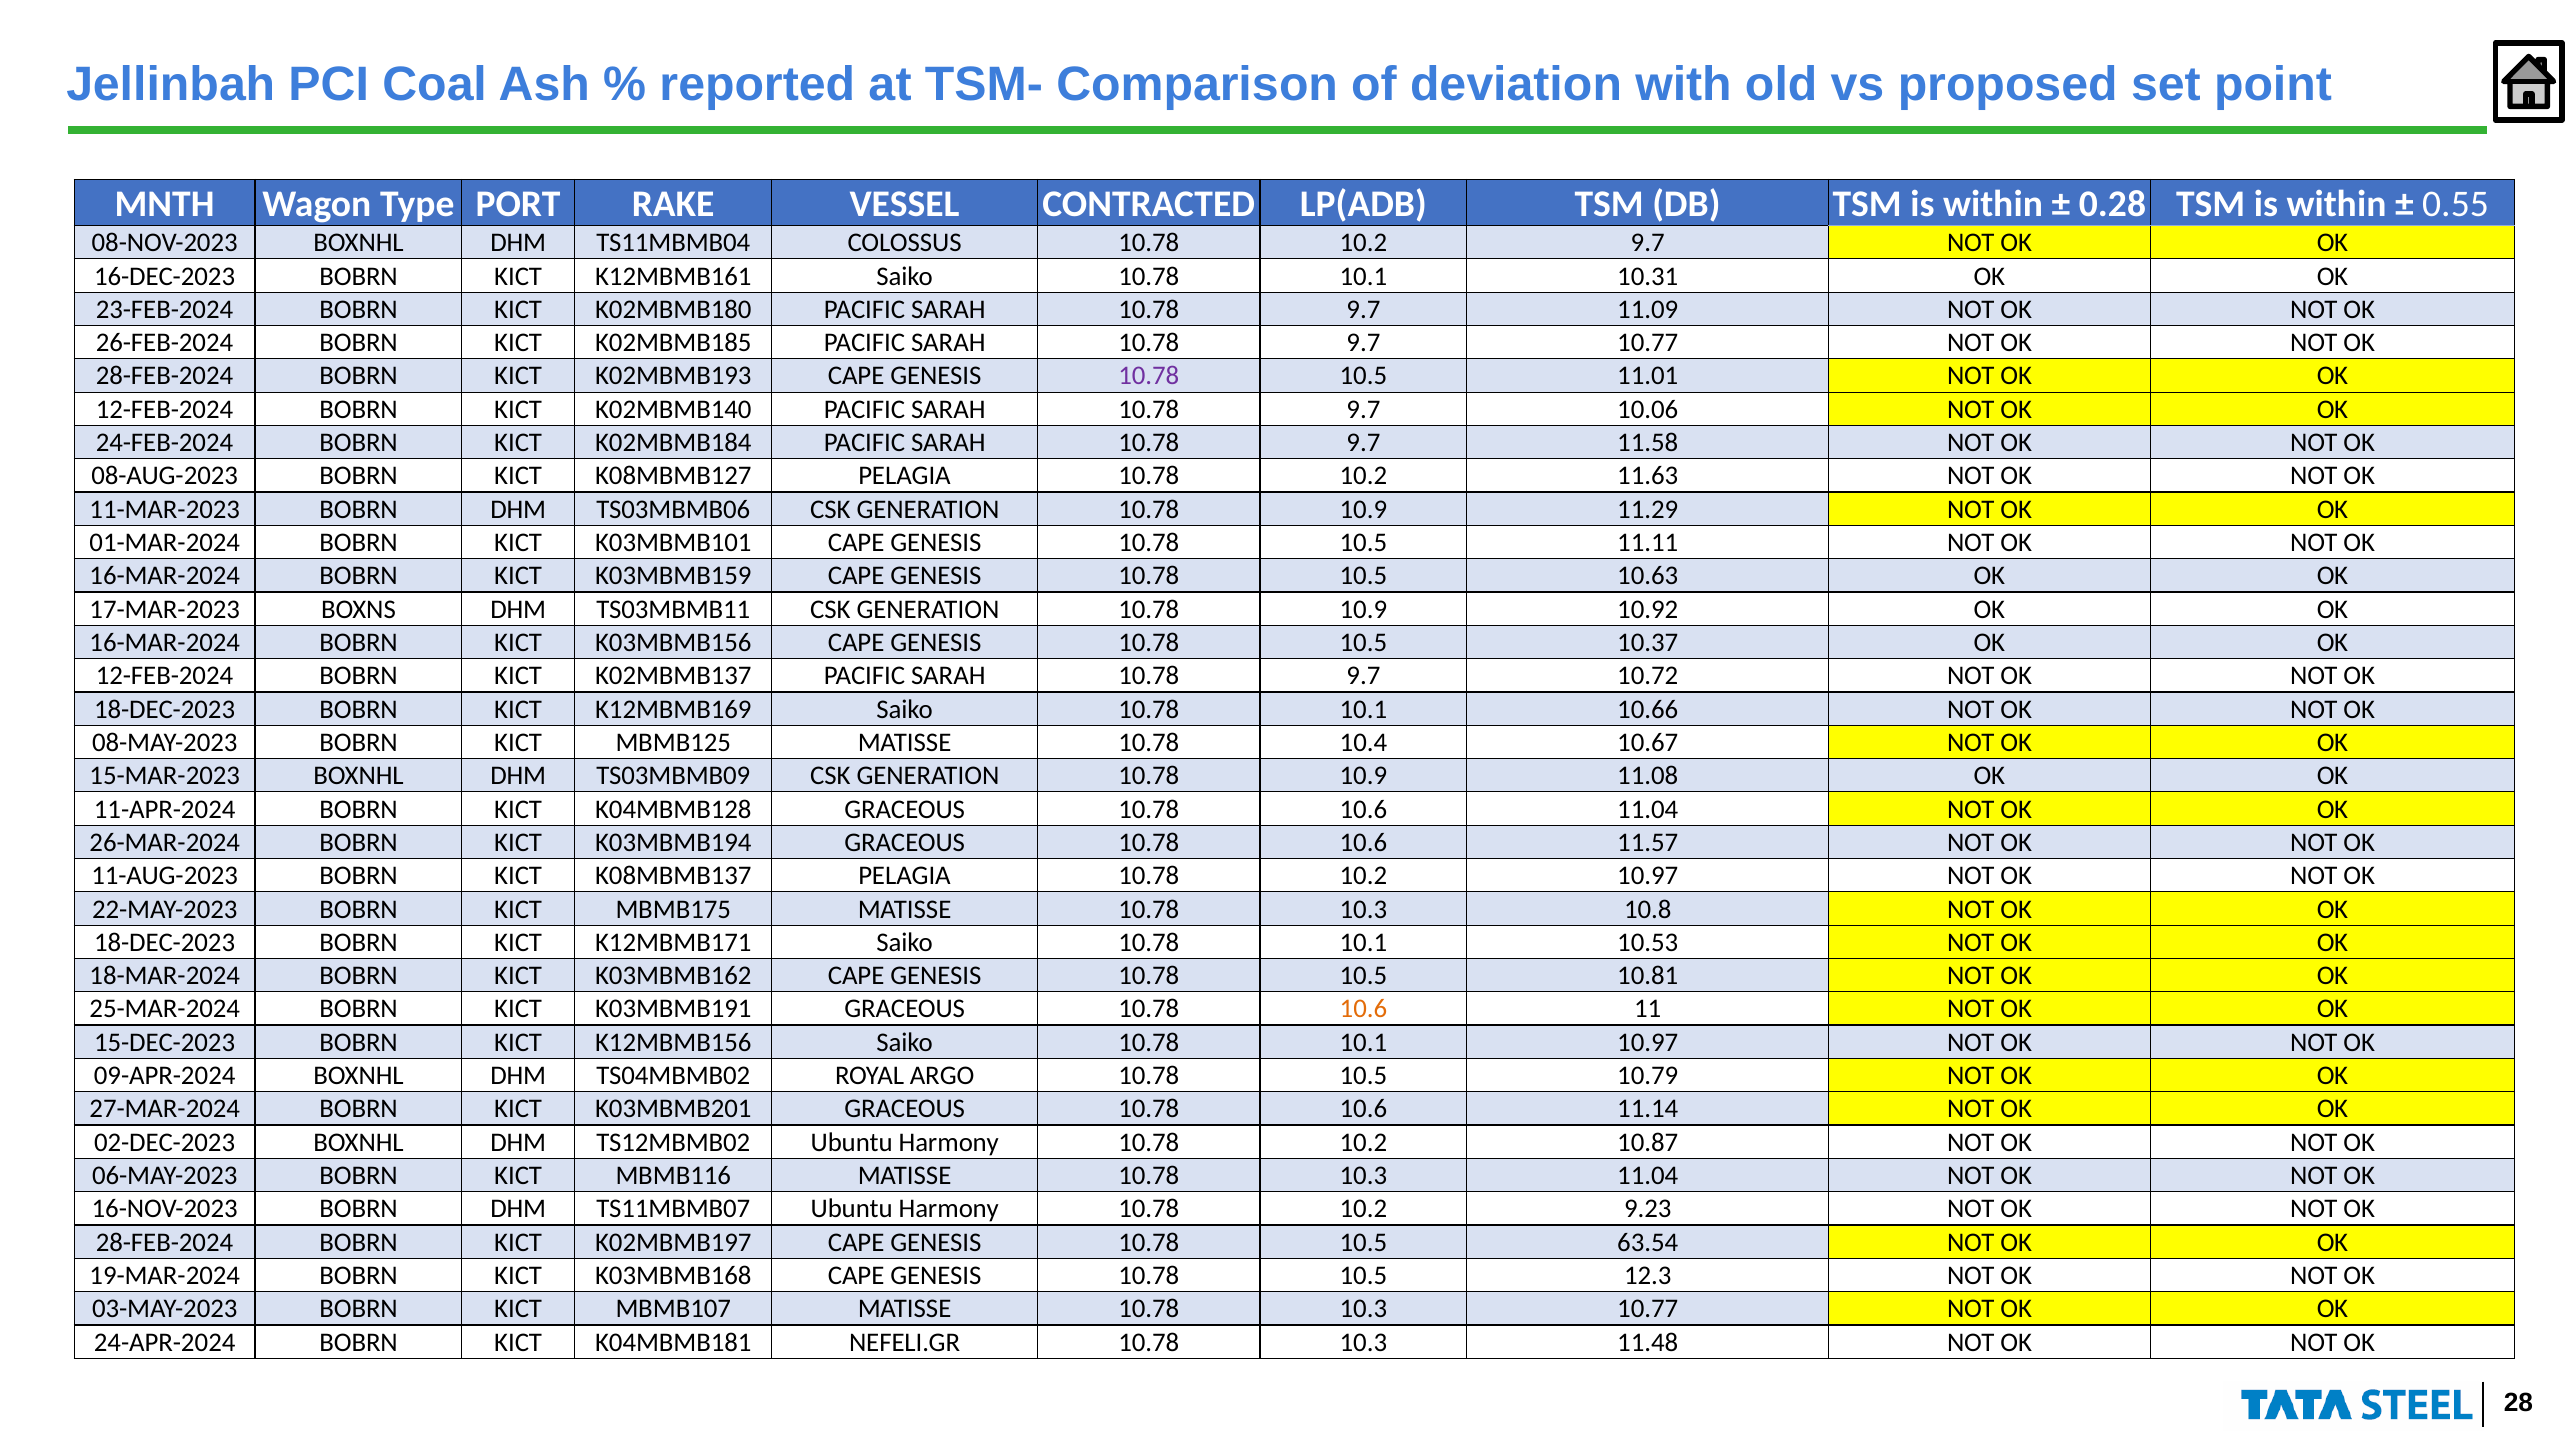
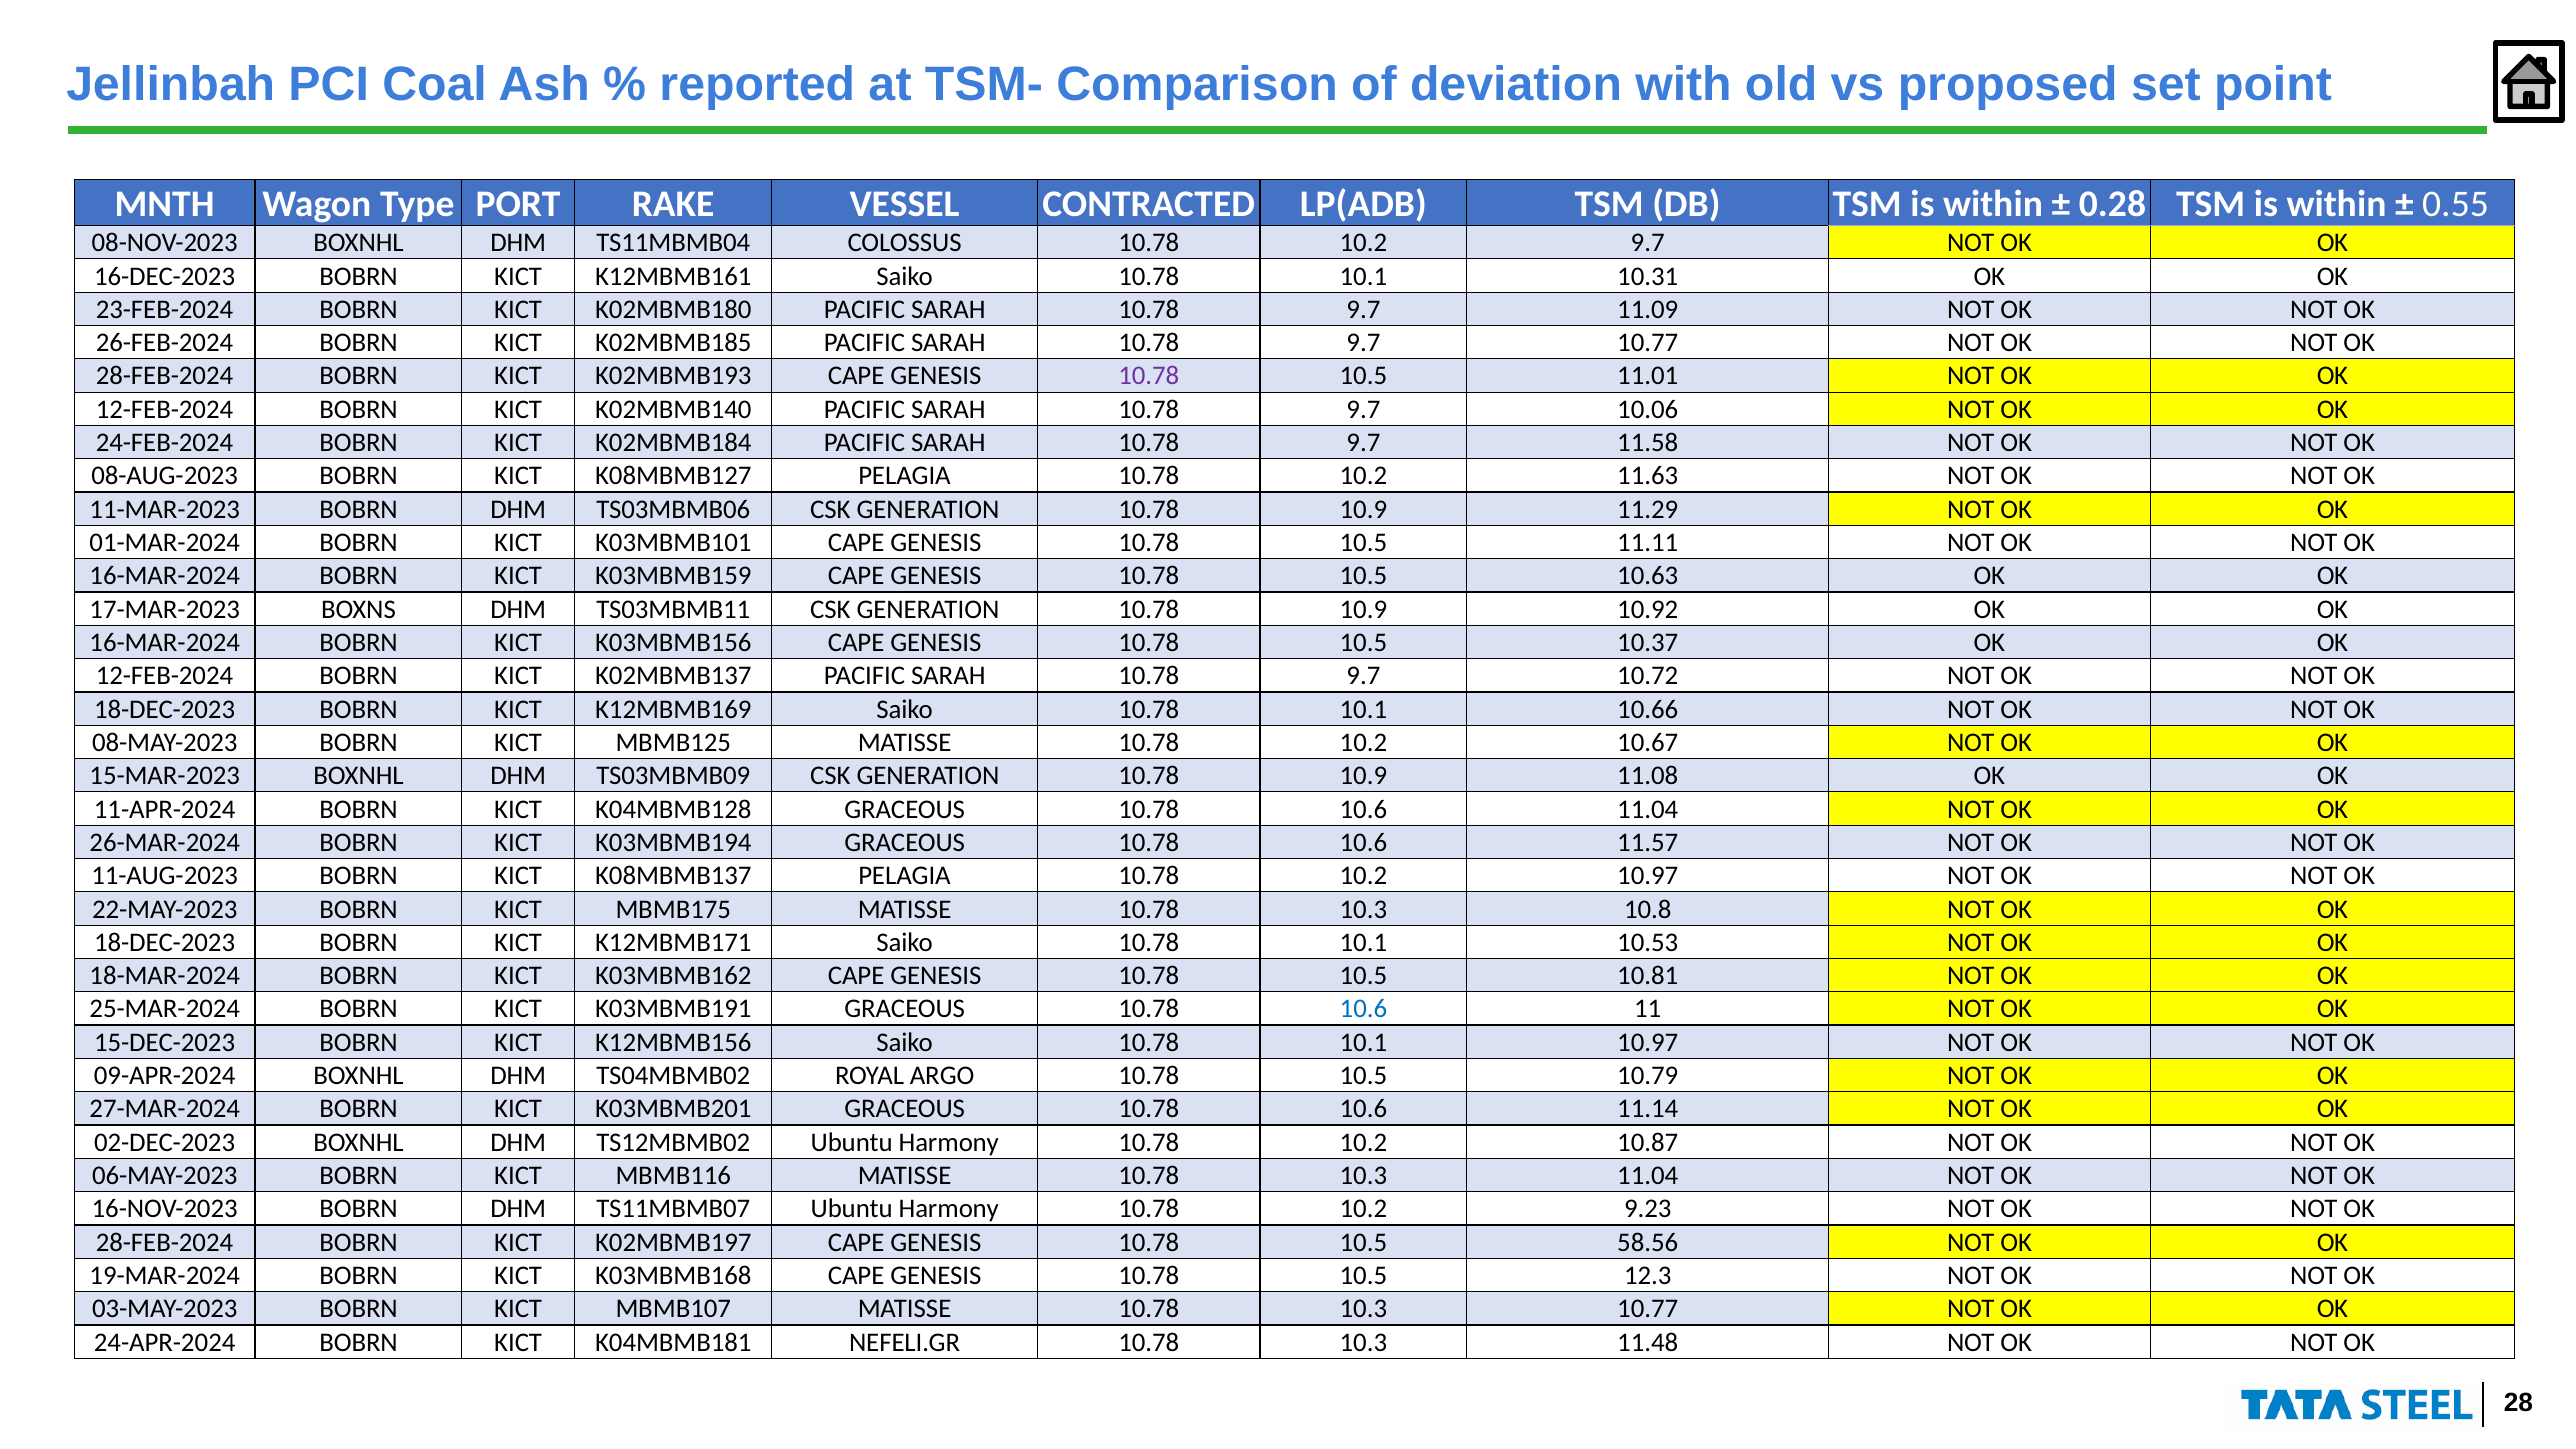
MATISSE 10.78 10.4: 10.4 -> 10.2 (1363, 743)
10.6 colour: orange -> blue (1363, 1009)
63.54: 63.54 -> 58.56 (1648, 1242)
